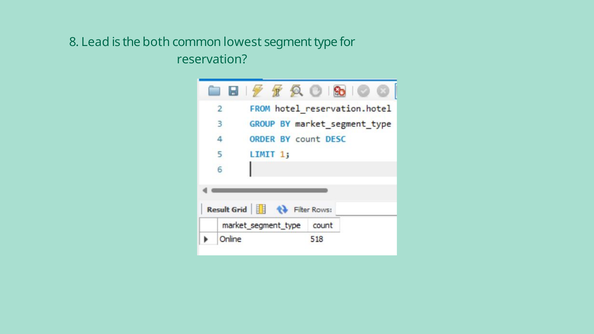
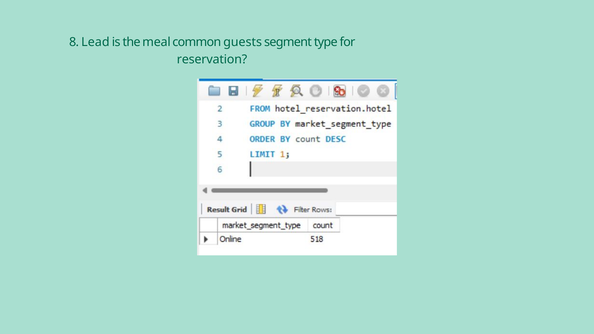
both: both -> meal (156, 42)
lowest: lowest -> guests (243, 42)
